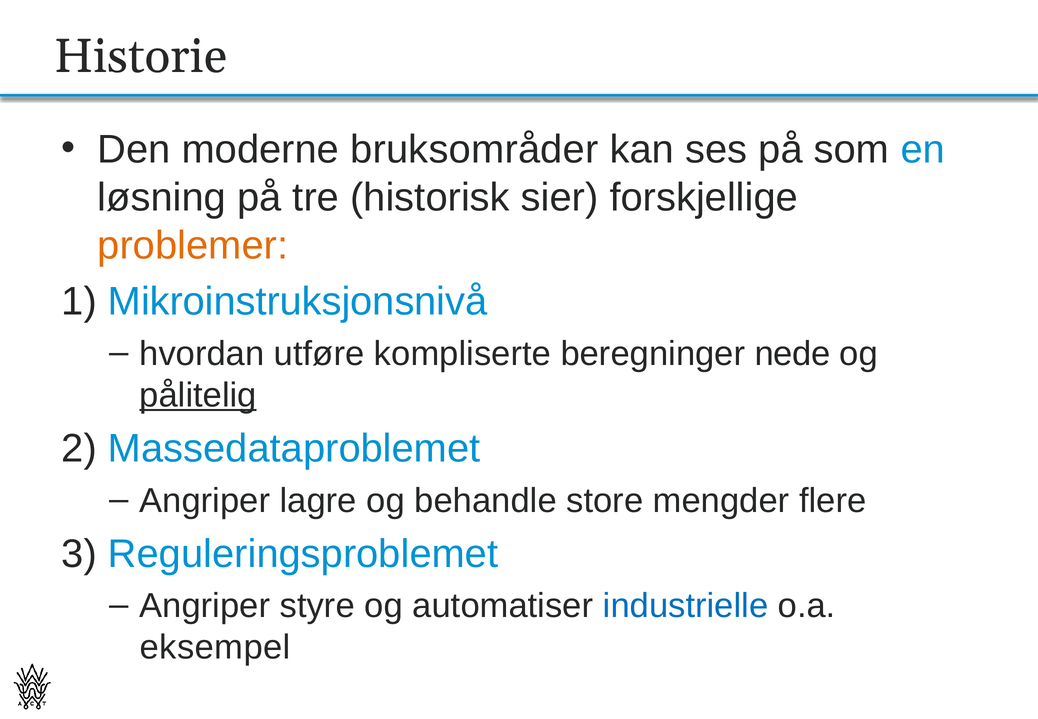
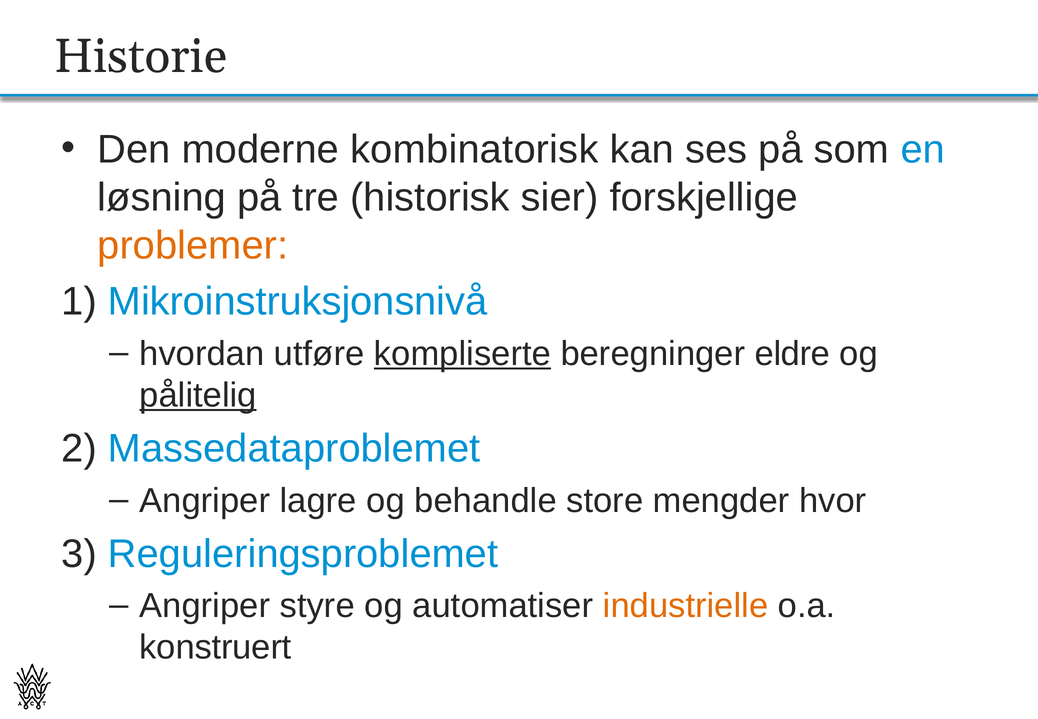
bruksområder: bruksområder -> kombinatorisk (474, 149)
kompliserte underline: none -> present (462, 353)
nede: nede -> eldre (792, 353)
flere: flere -> hvor (833, 500)
industrielle colour: blue -> orange (686, 606)
eksempel: eksempel -> konstruert (215, 647)
